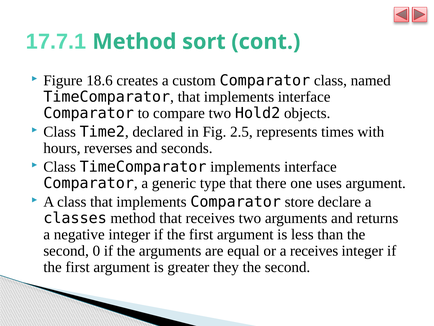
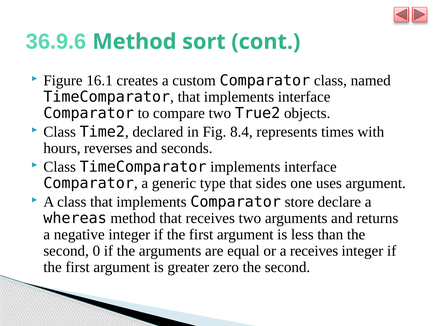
17.7.1: 17.7.1 -> 36.9.6 (56, 42)
18.6: 18.6 -> 16.1 (100, 81)
Hold2: Hold2 -> True2 (258, 113)
2.5: 2.5 -> 8.4 (241, 132)
there: there -> sides (271, 183)
classes: classes -> whereas (75, 218)
they: they -> zero (226, 267)
